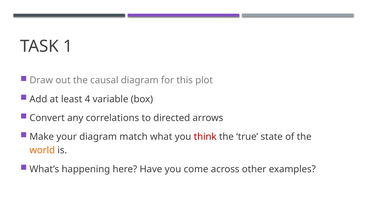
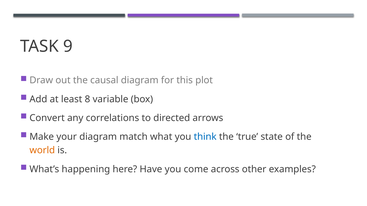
1: 1 -> 9 (68, 46)
4: 4 -> 8 (87, 99)
think colour: red -> blue (205, 137)
